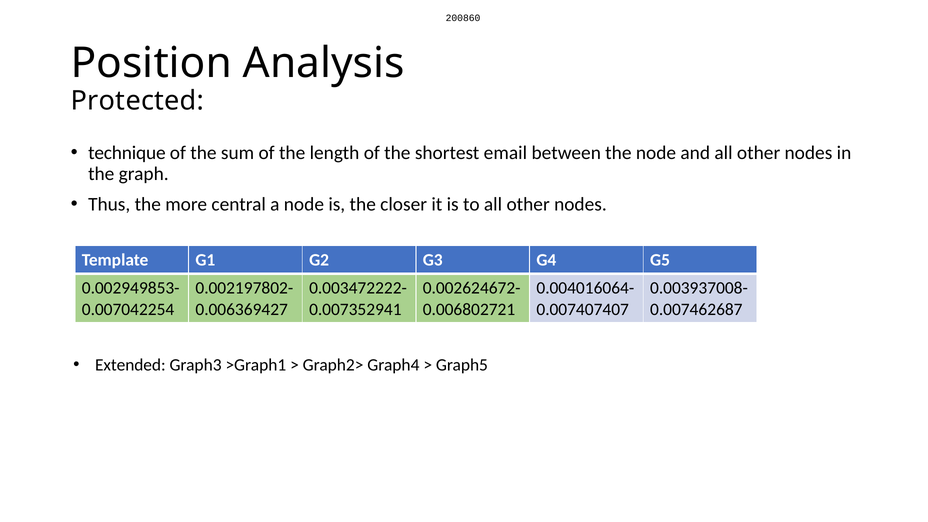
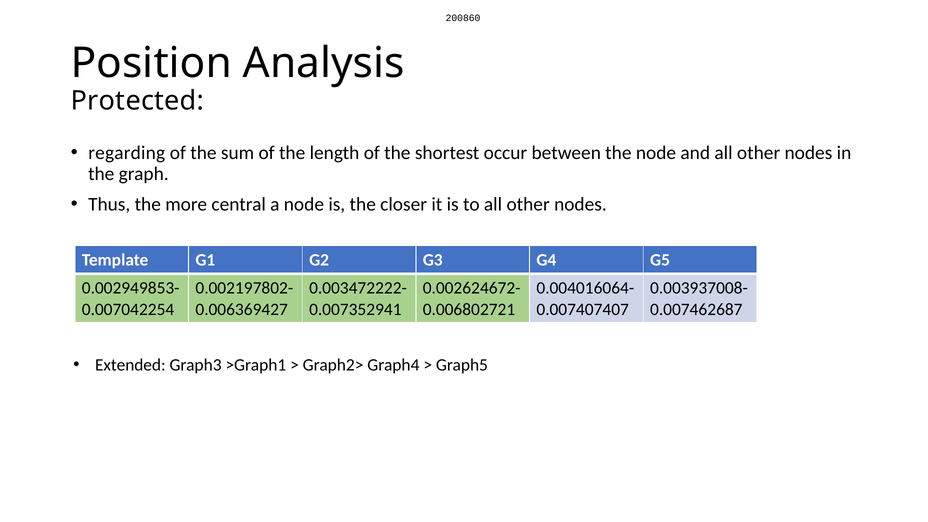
technique: technique -> regarding (127, 153)
email: email -> occur (505, 153)
